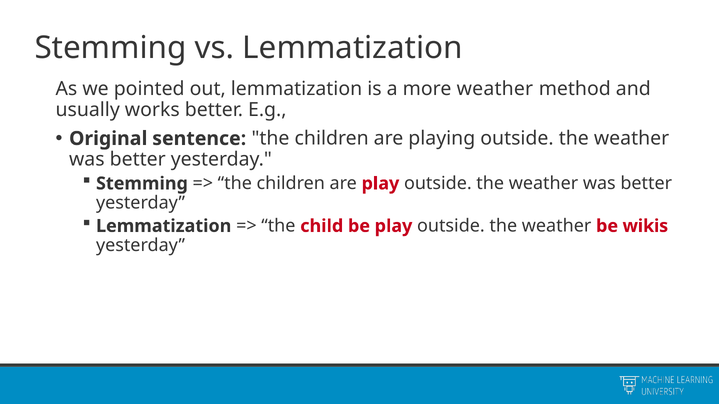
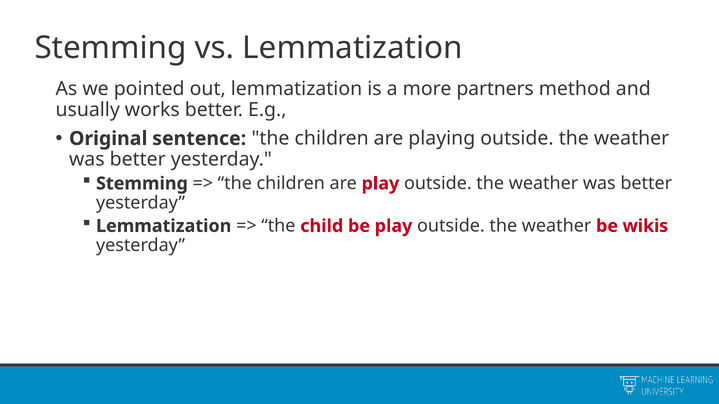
more weather: weather -> partners (495, 89)
